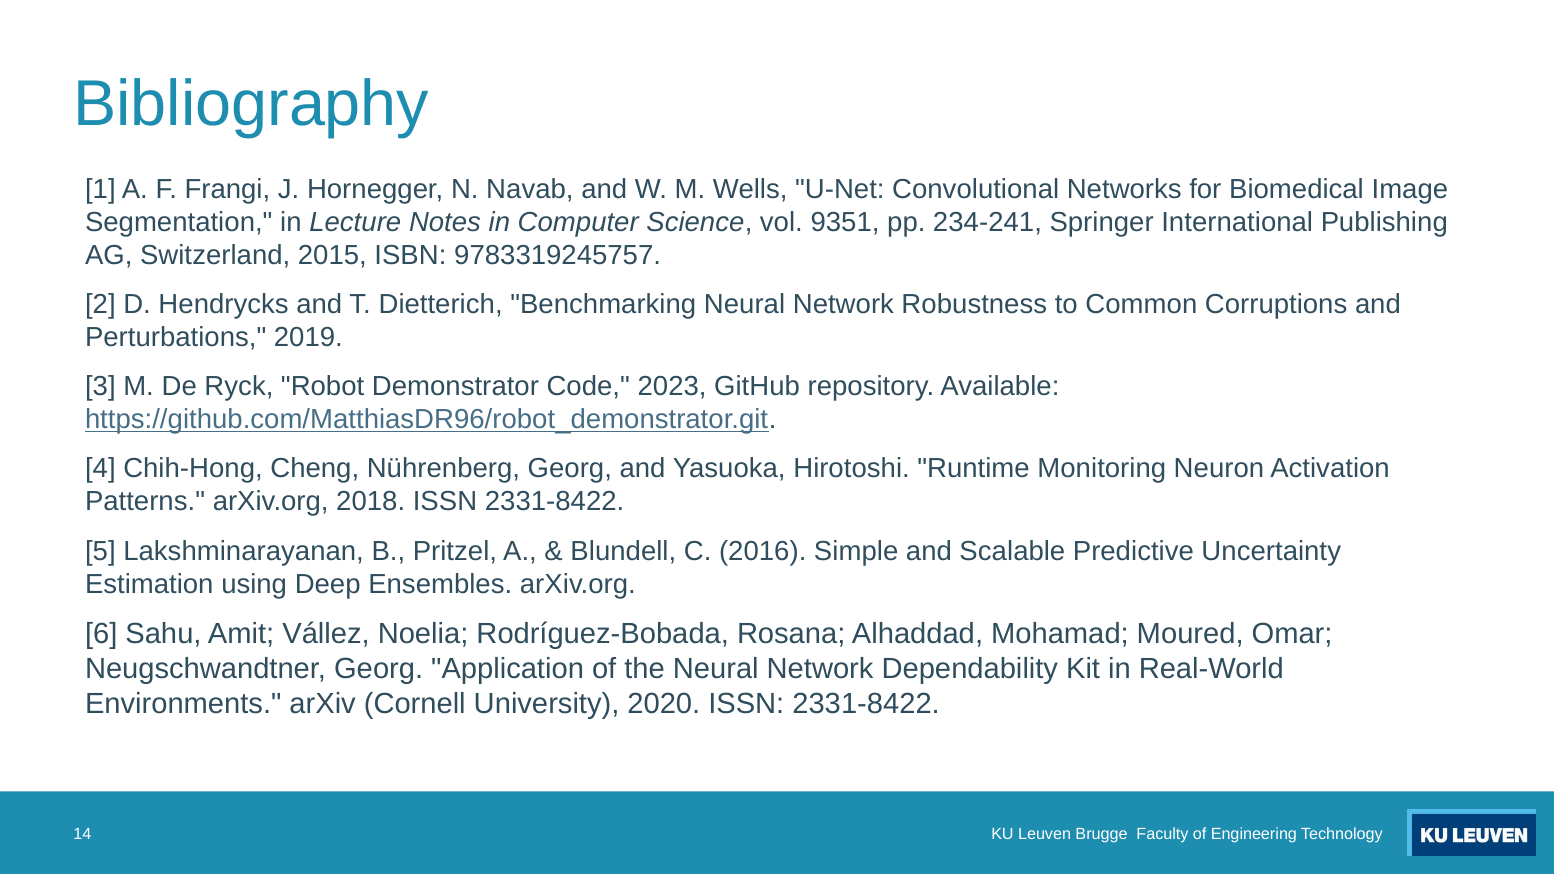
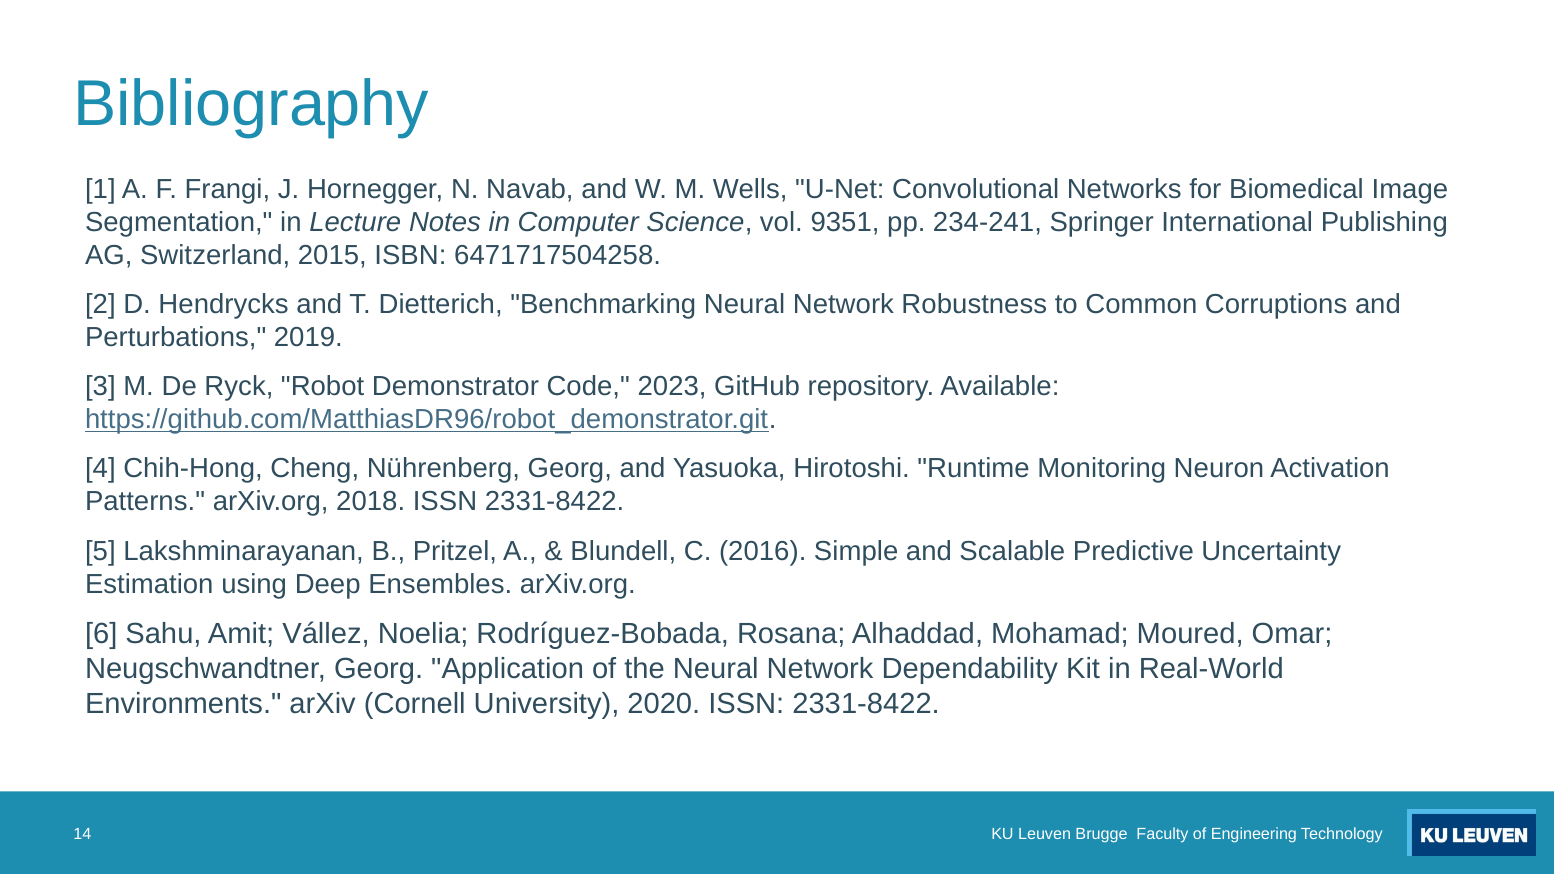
9783319245757: 9783319245757 -> 6471717504258 (558, 255)
